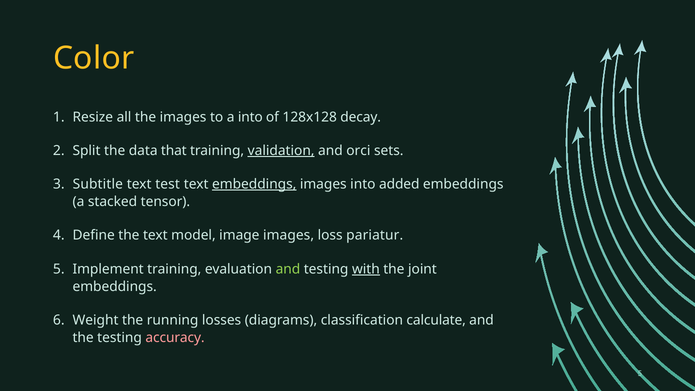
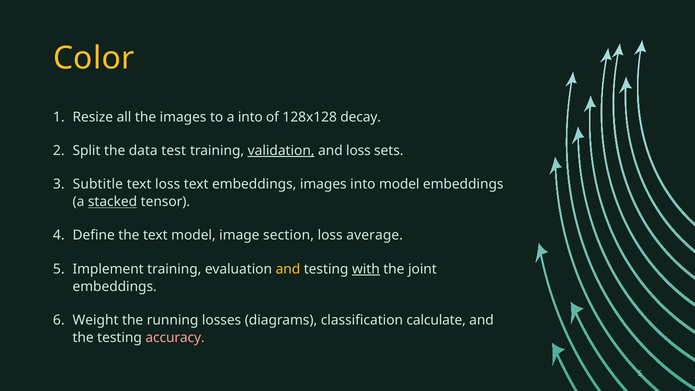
that: that -> test (174, 151)
and orci: orci -> loss (358, 151)
text test: test -> loss (168, 184)
embeddings underline: present -> none (254, 184)
into added: added -> model (399, 184)
stacked underline: none -> present (113, 202)
image images: images -> section (289, 235)
pariatur: pariatur -> average (375, 235)
and colour: light green -> yellow (288, 269)
